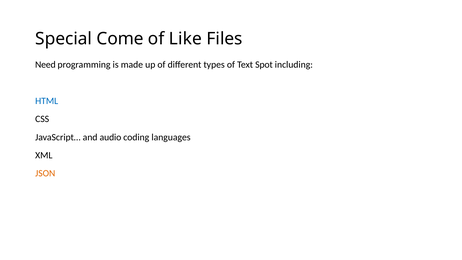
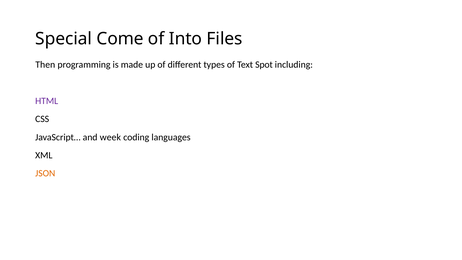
Like: Like -> Into (185, 39)
Need: Need -> Then (45, 65)
HTML colour: blue -> purple (47, 101)
audio: audio -> week (110, 137)
